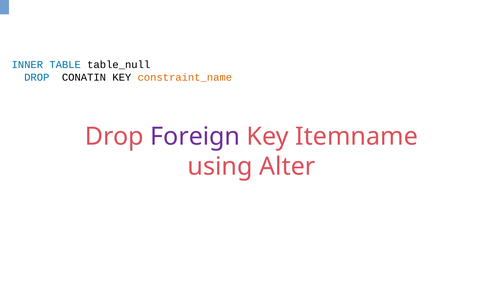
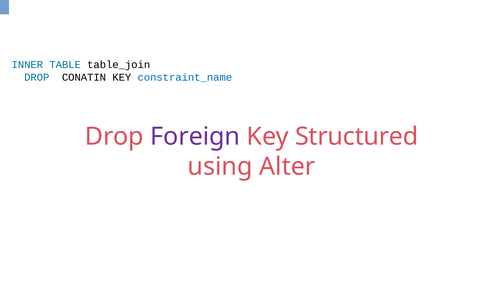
table_null: table_null -> table_join (119, 65)
constraint_name colour: orange -> blue (185, 77)
Itemname: Itemname -> Structured (357, 136)
